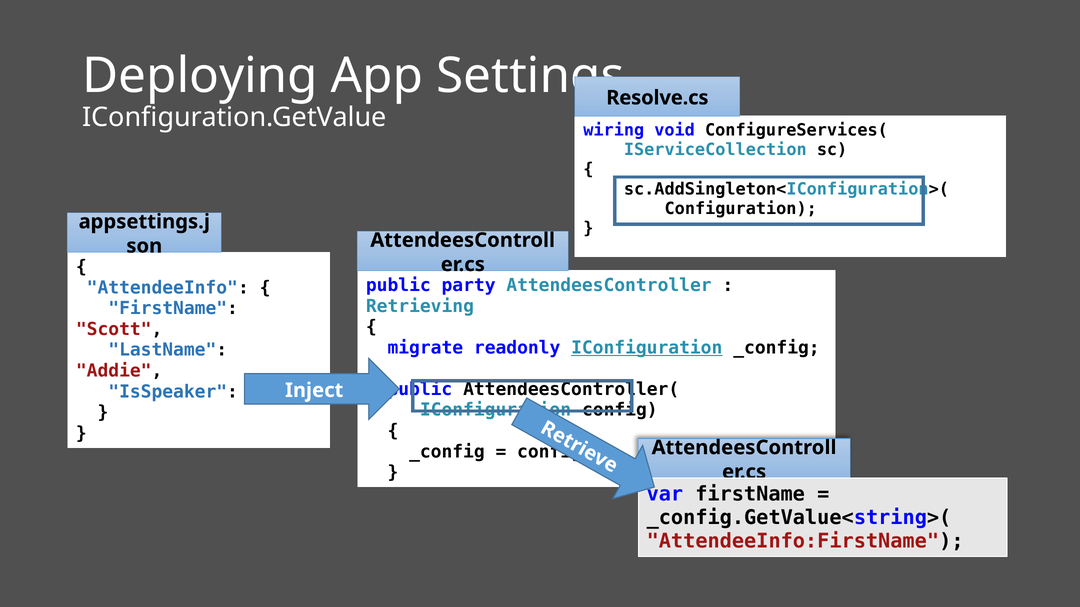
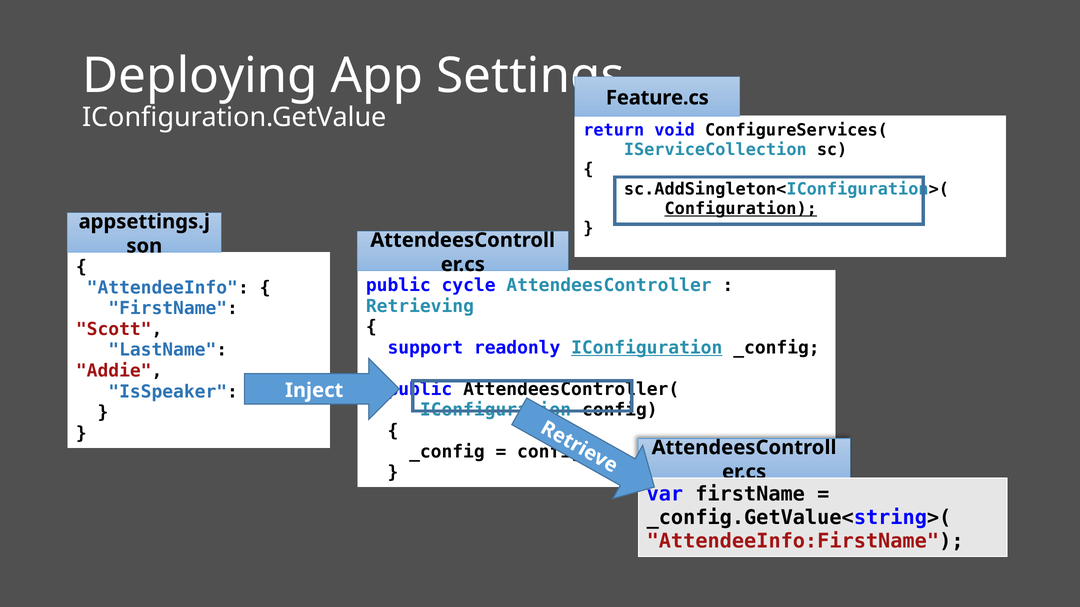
Resolve.cs: Resolve.cs -> Feature.cs (657, 98)
wiring: wiring -> return (614, 130)
Configuration underline: none -> present (741, 209)
party: party -> cycle (469, 286)
migrate: migrate -> support (425, 348)
